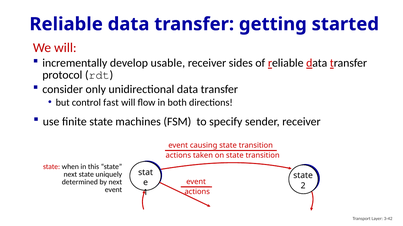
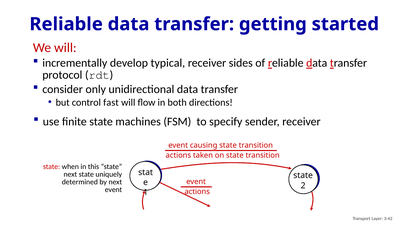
usable: usable -> typical (168, 63)
